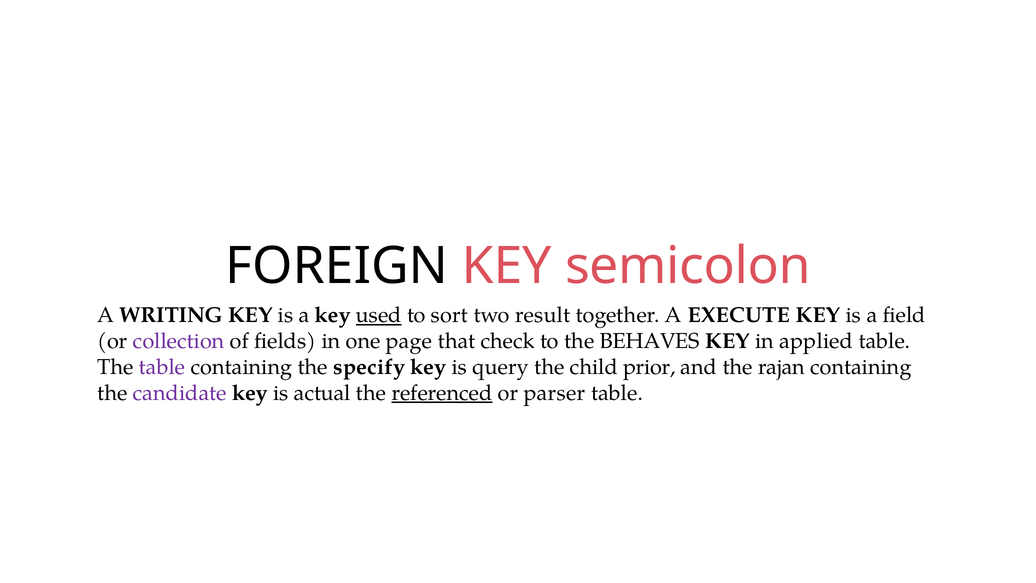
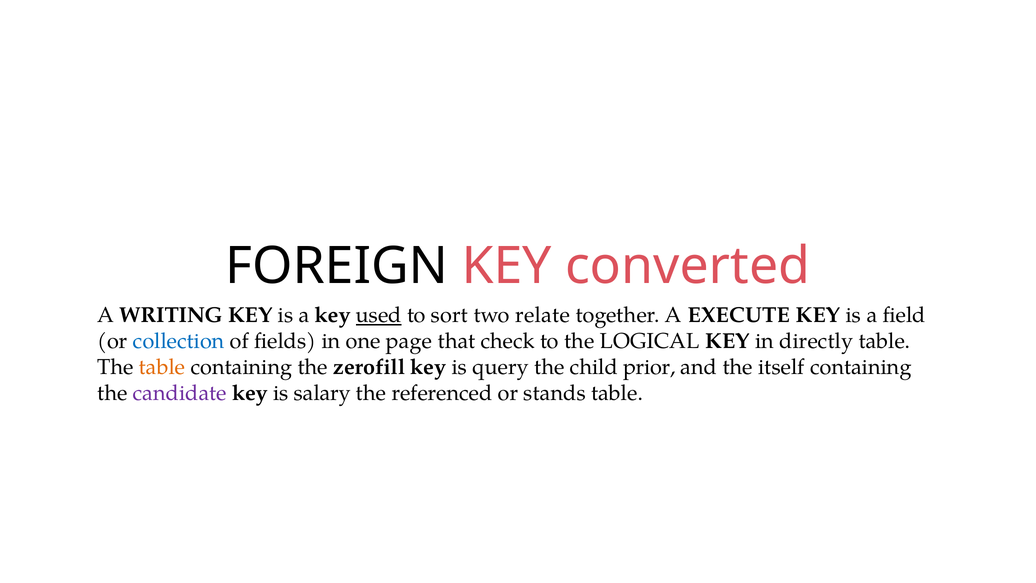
semicolon: semicolon -> converted (688, 266)
result: result -> relate (543, 315)
collection colour: purple -> blue (179, 341)
BEHAVES: BEHAVES -> LOGICAL (650, 341)
applied: applied -> directly (816, 341)
table colour: purple -> orange (162, 367)
specify: specify -> zerofill (369, 367)
rajan: rajan -> itself (781, 367)
actual: actual -> salary (322, 393)
referenced underline: present -> none (442, 393)
parser: parser -> stands (555, 393)
